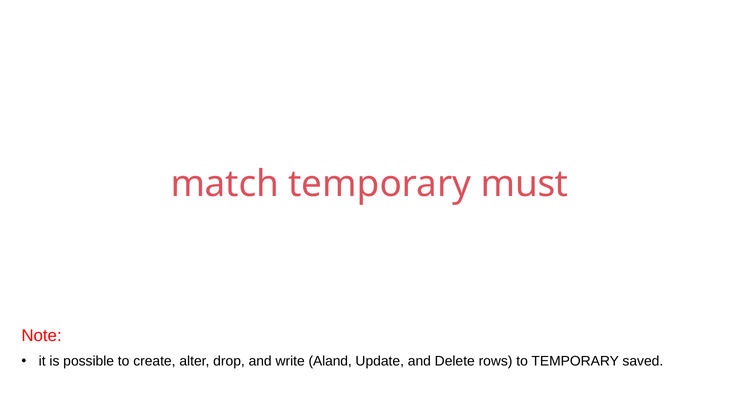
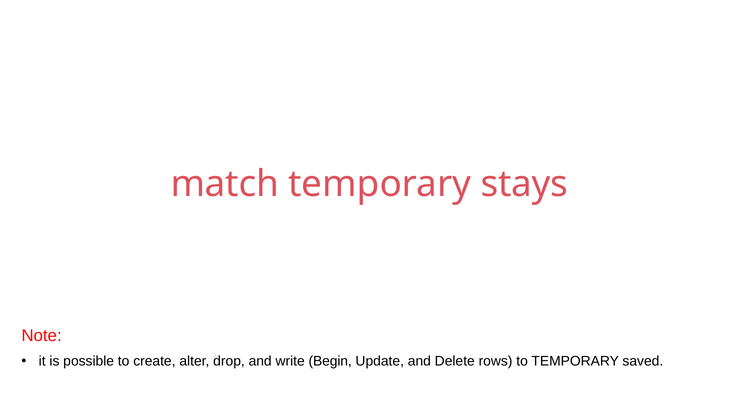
must: must -> stays (525, 184)
Aland: Aland -> Begin (330, 361)
